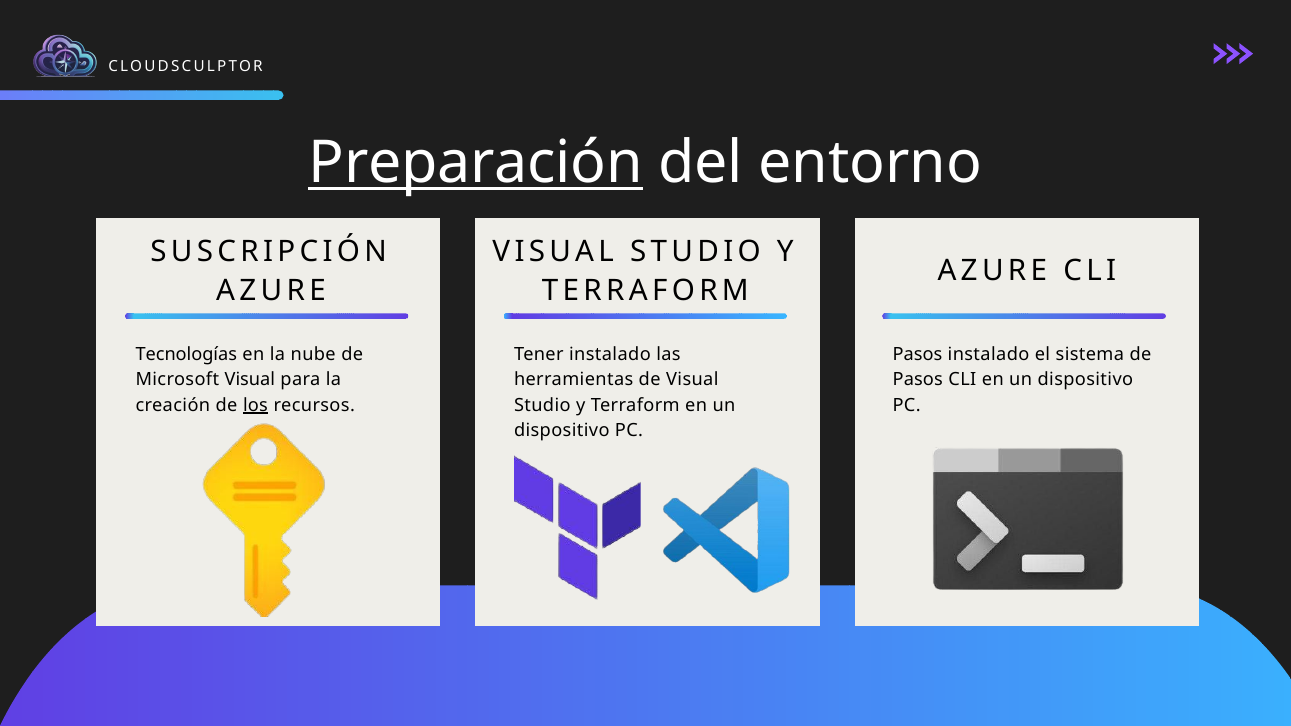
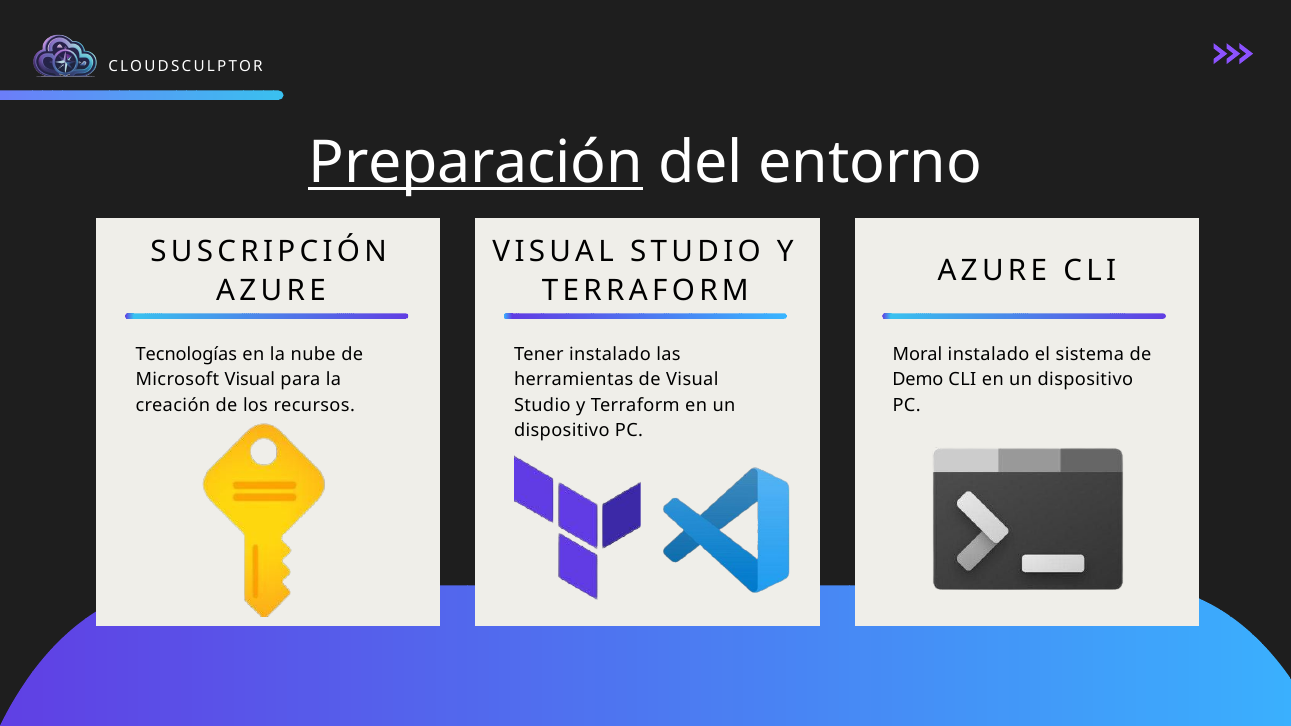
Pasos: Pasos -> Moral (917, 354)
Pasos: Pasos -> Demo (918, 380)
los underline: present -> none (256, 405)
